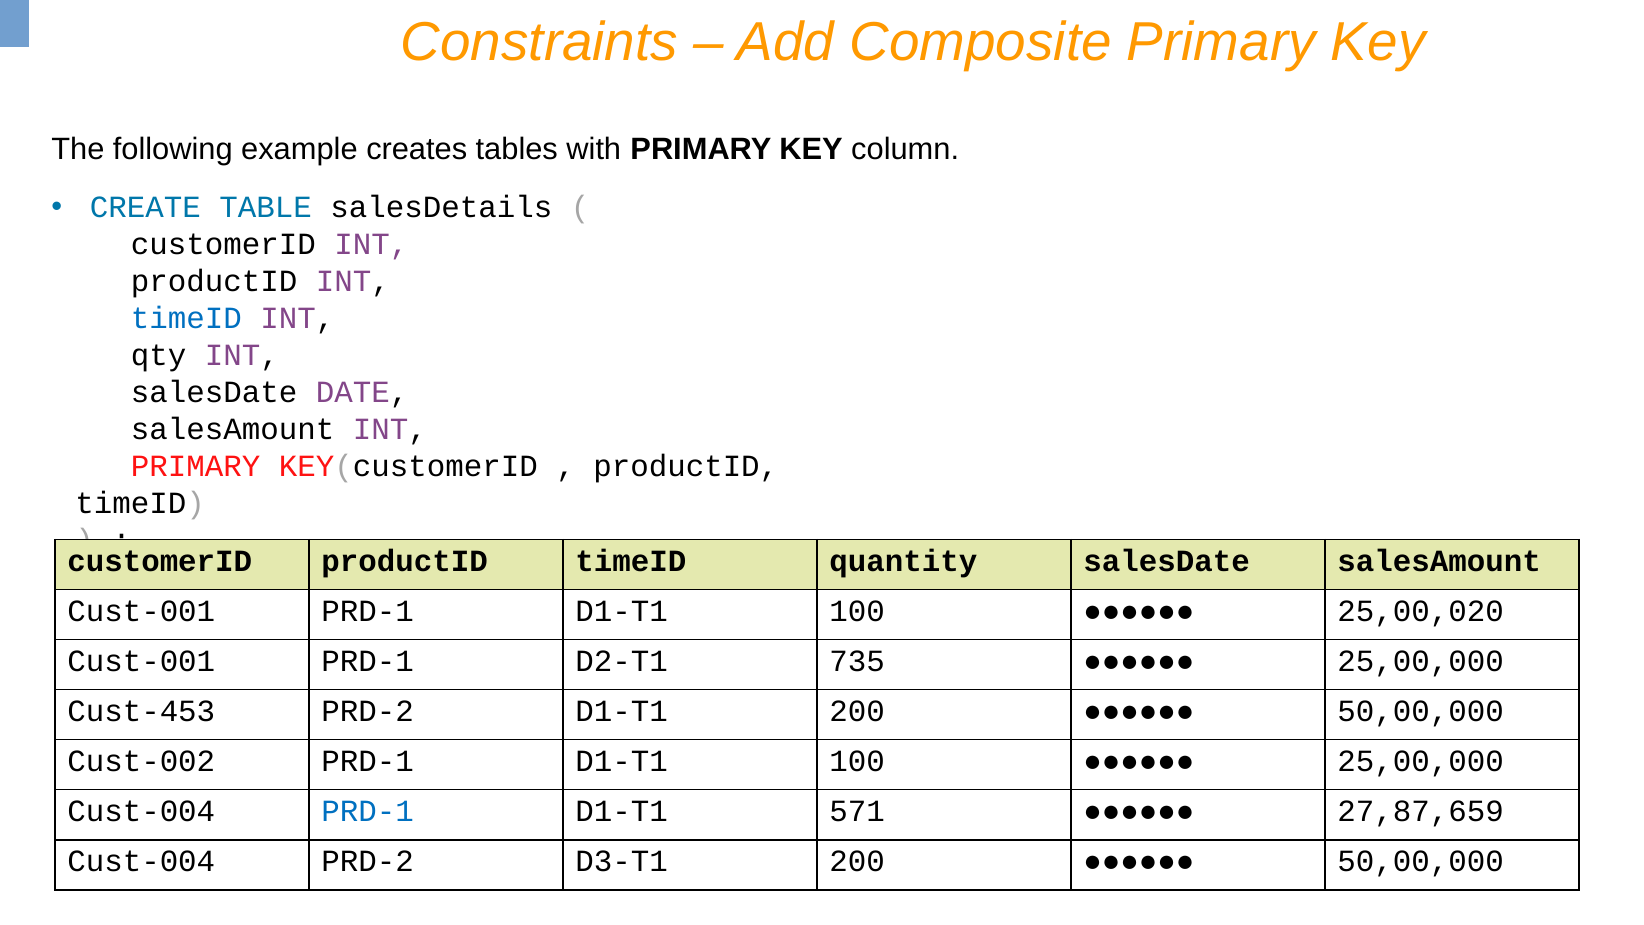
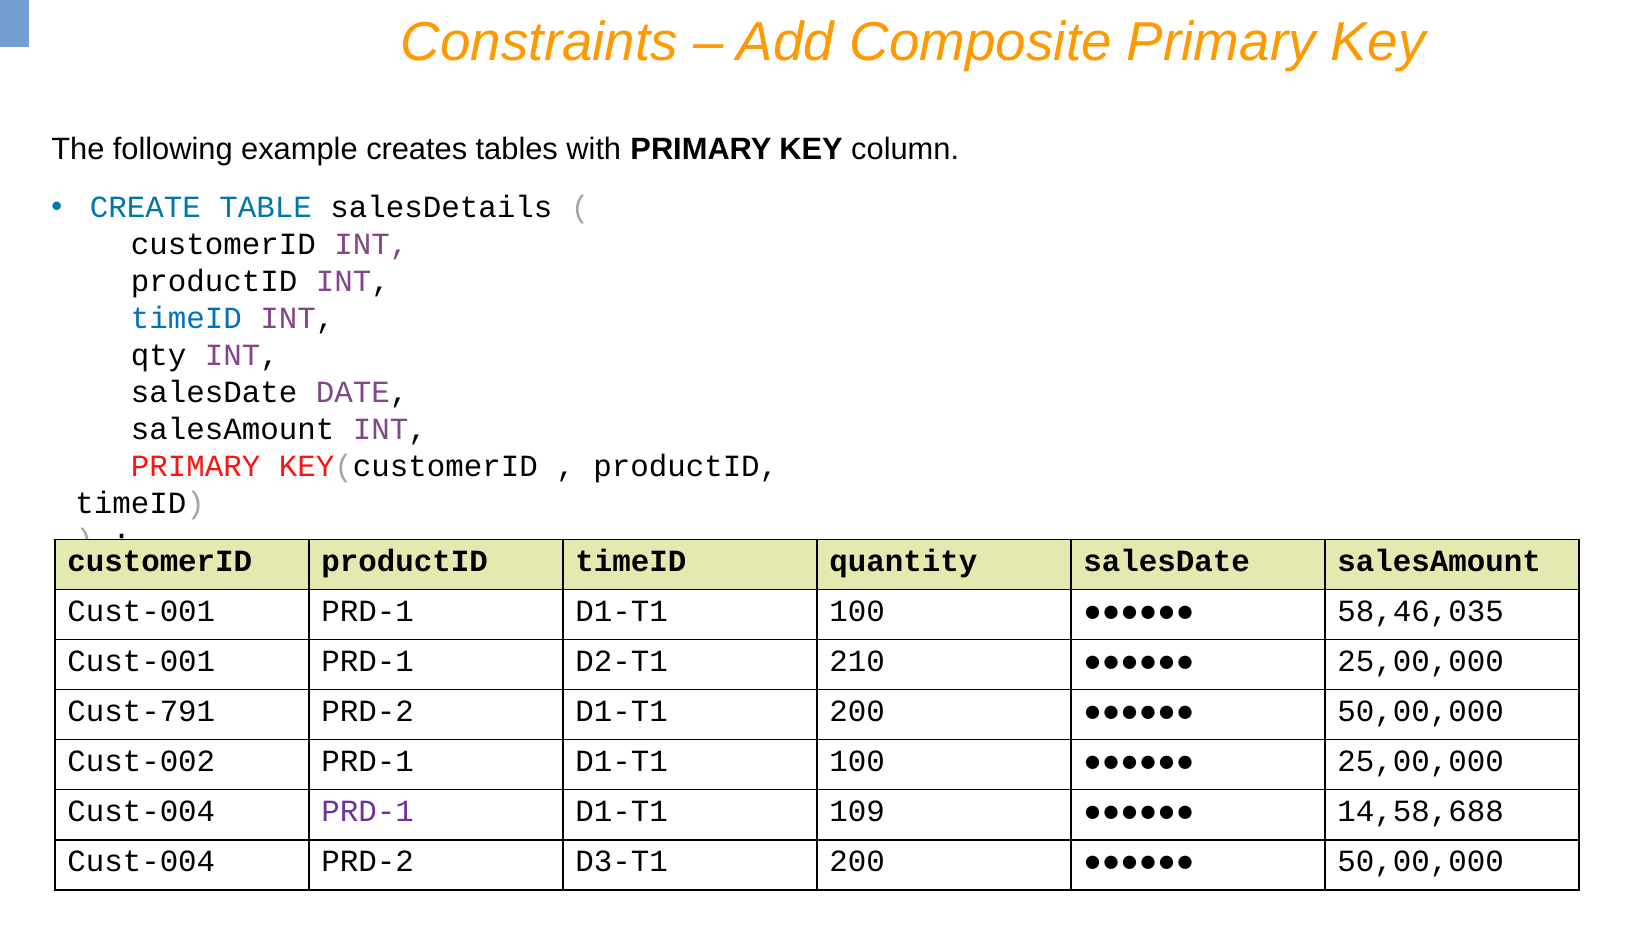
25,00,020: 25,00,020 -> 58,46,035 (1421, 611)
735: 735 -> 210 (857, 661)
Cust-453: Cust-453 -> Cust-791 (141, 711)
PRD-1 colour: blue -> purple (368, 811)
571: 571 -> 109 (857, 811)
27,87,659: 27,87,659 -> 14,58,688 (1421, 811)
